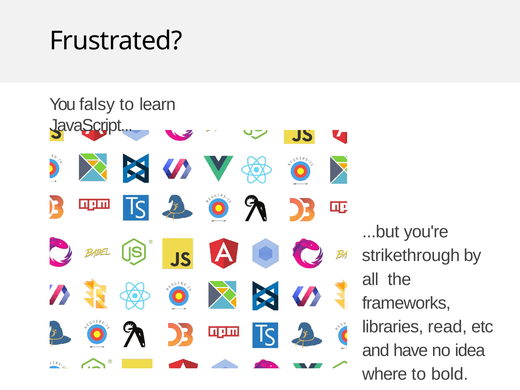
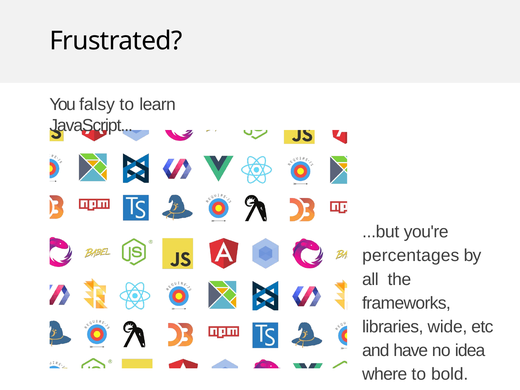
strikethrough: strikethrough -> percentages (411, 256)
read: read -> wide (447, 327)
